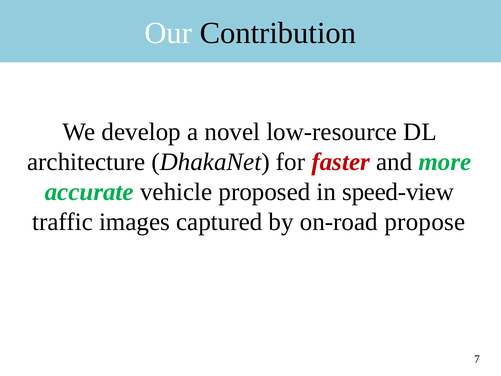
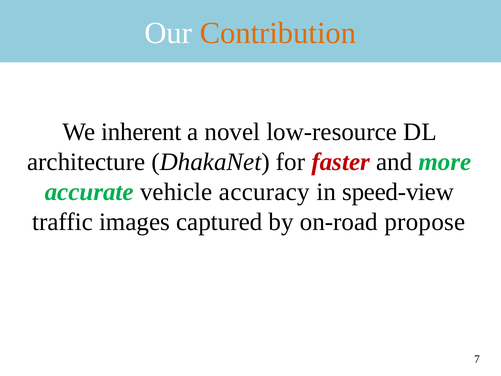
Contribution colour: black -> orange (278, 33)
develop: develop -> inherent (141, 132)
proposed: proposed -> accuracy (264, 192)
